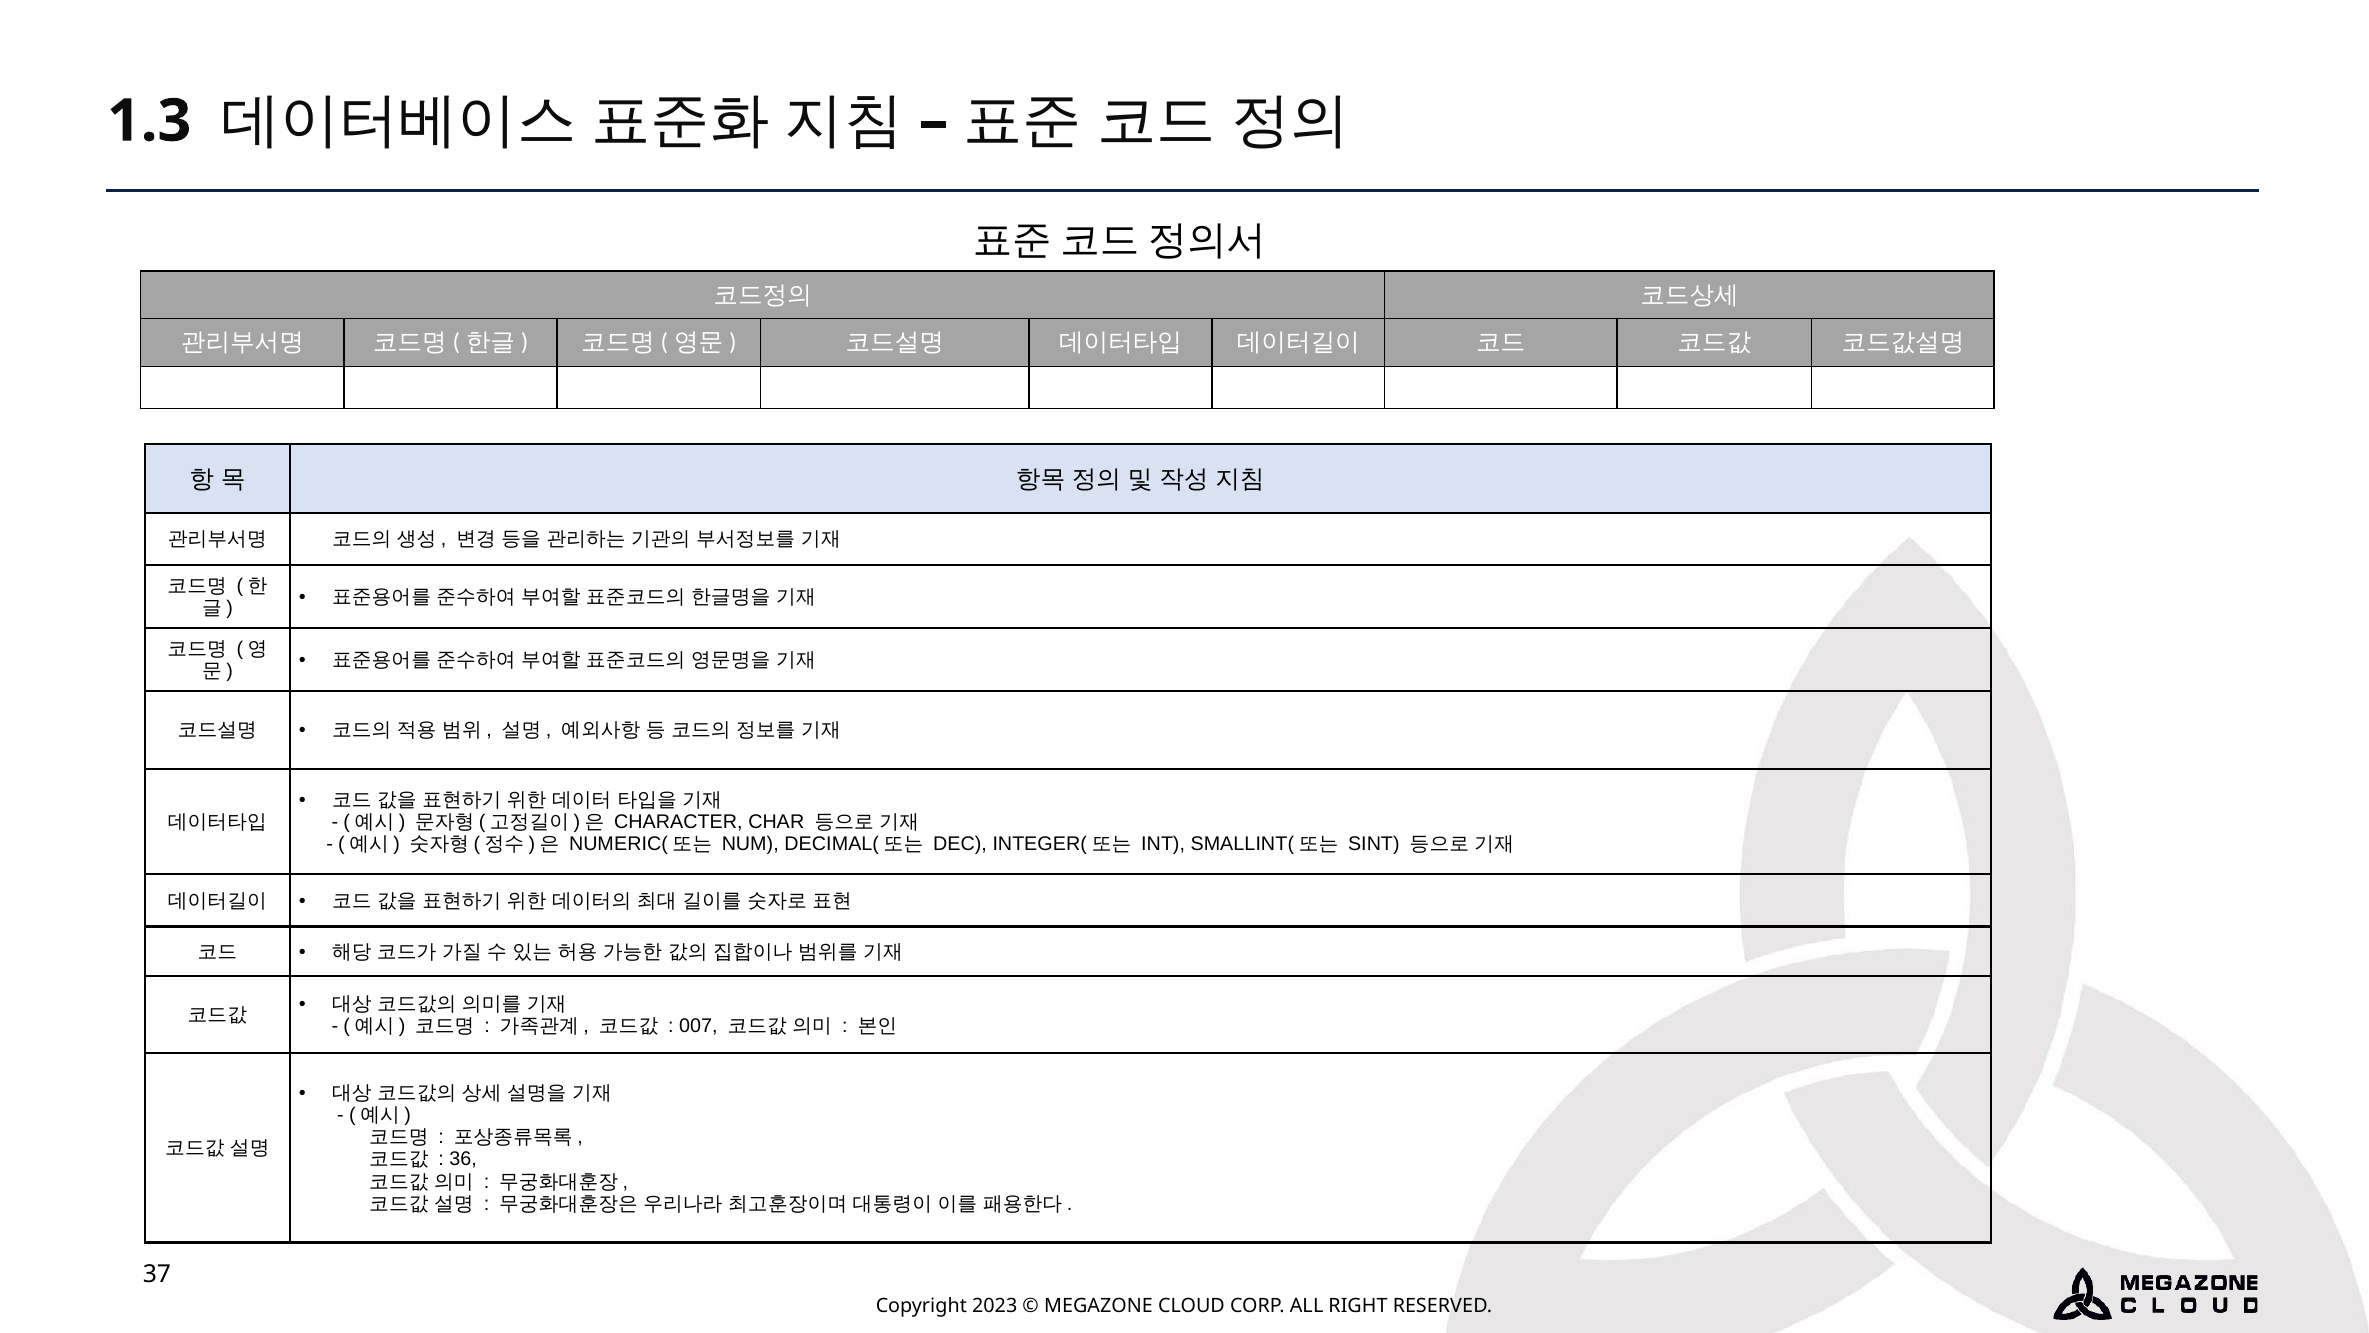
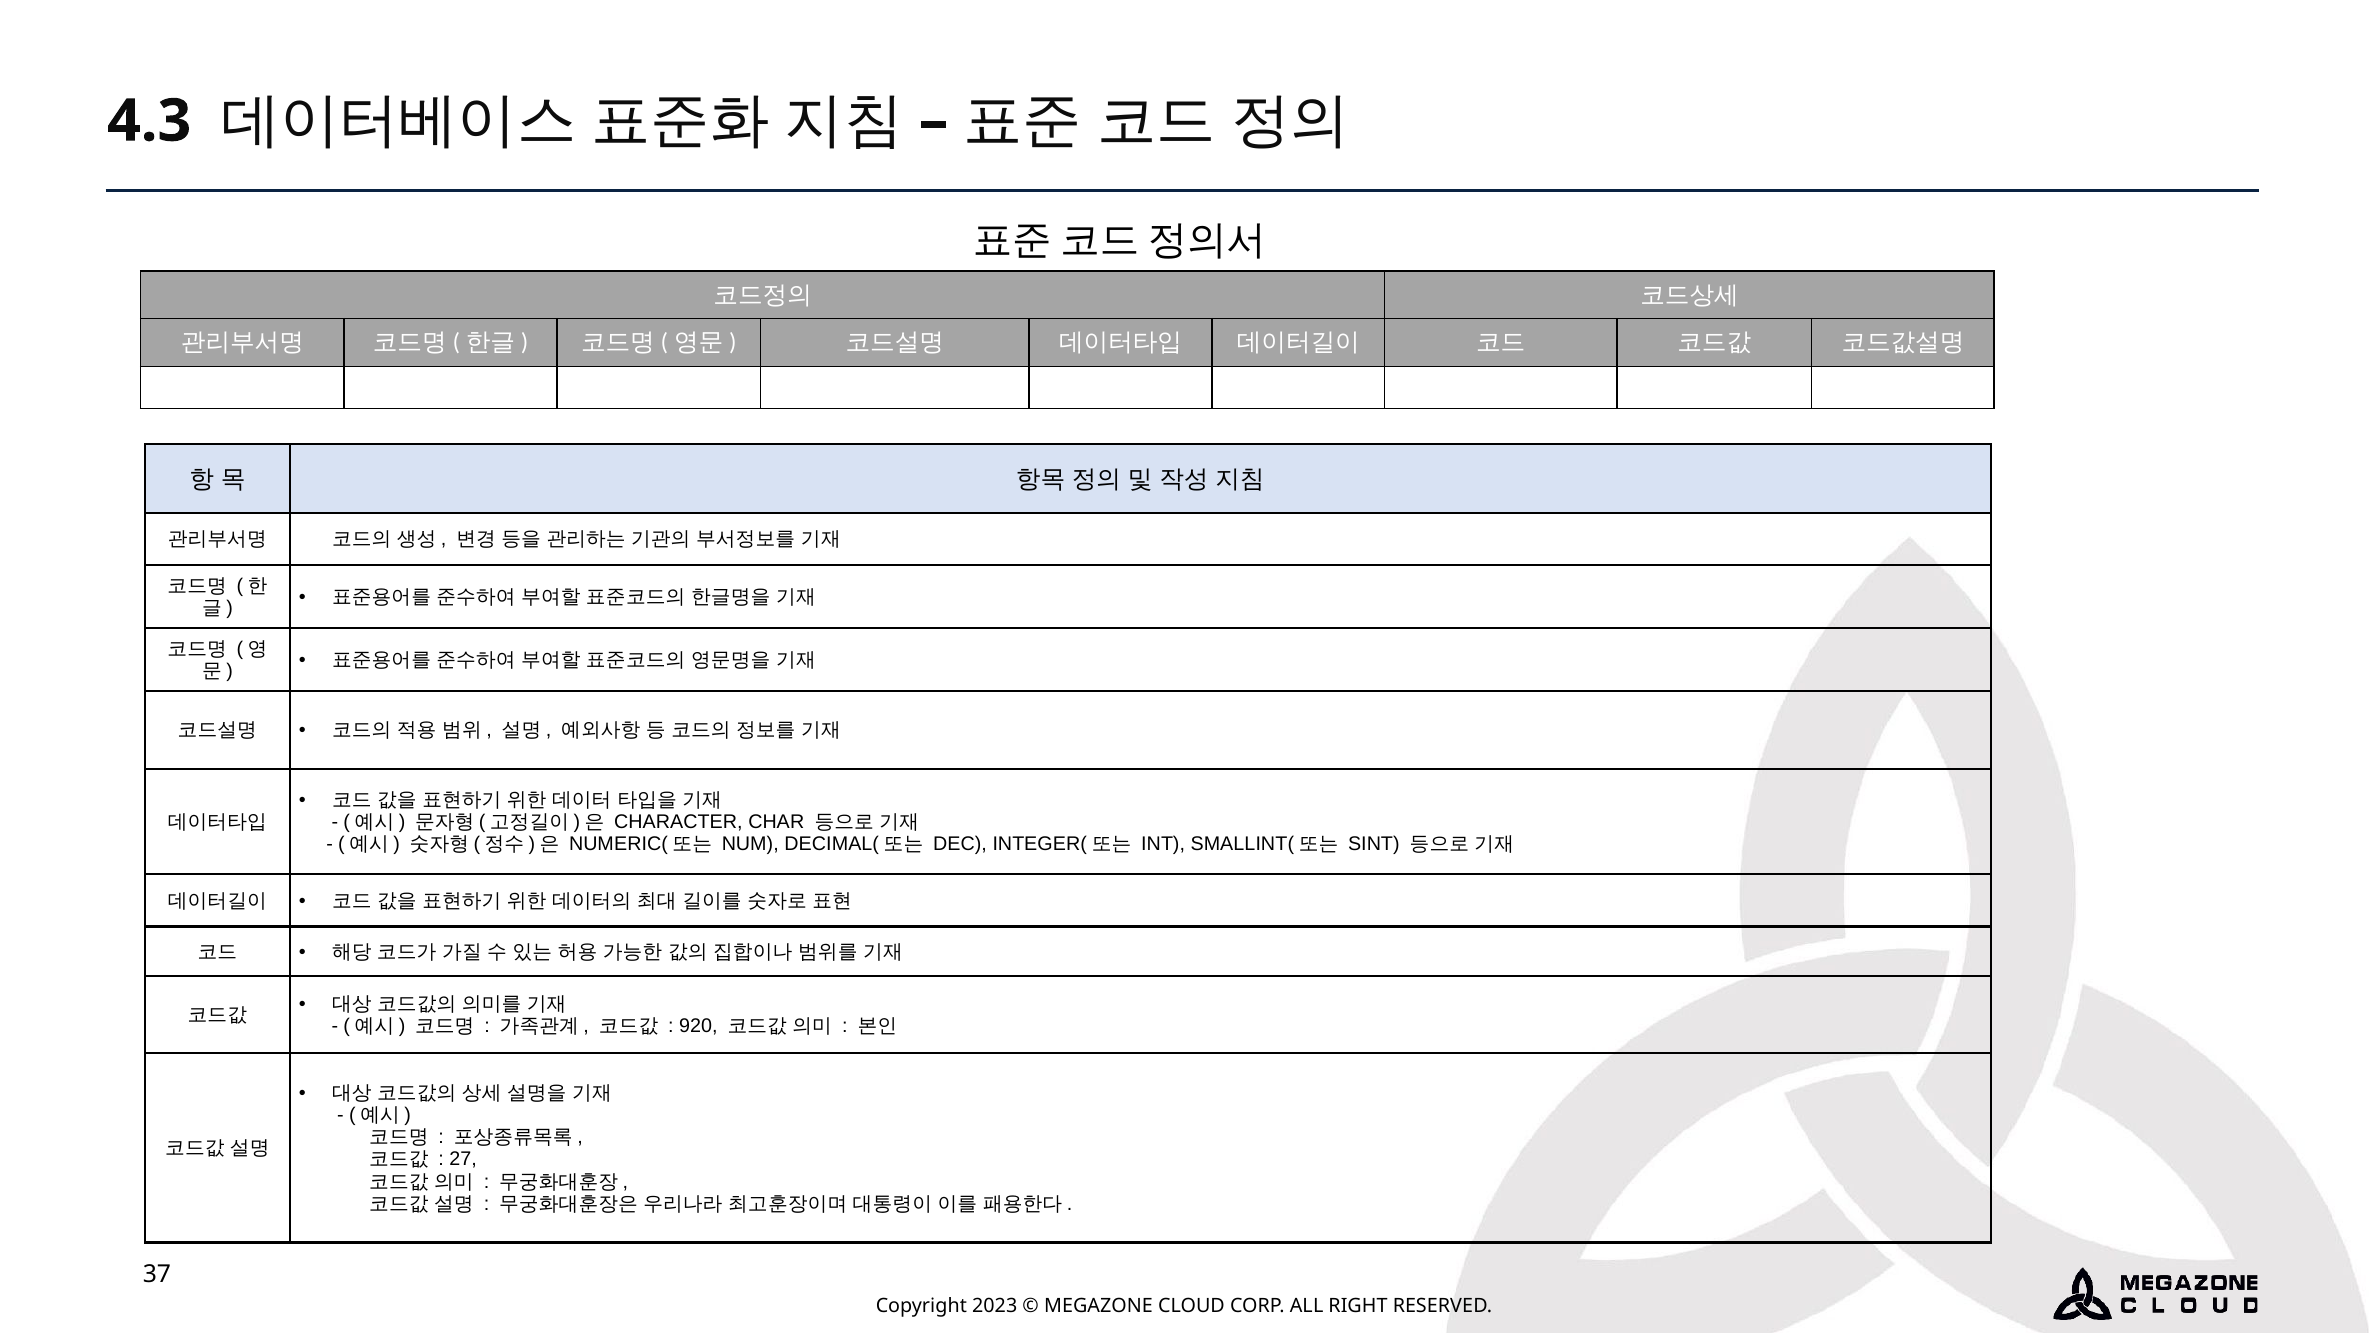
1.3: 1.3 -> 4.3 (149, 121)
007: 007 -> 920 (698, 1026)
36: 36 -> 27 (463, 1159)
